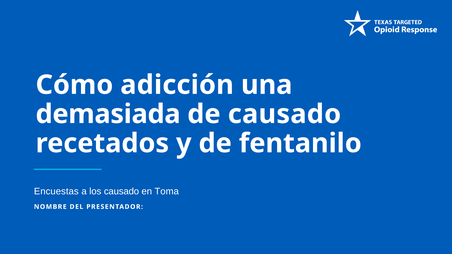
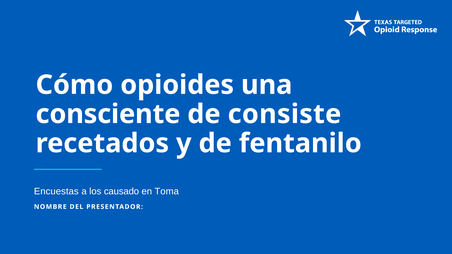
adicción: adicción -> opioides (177, 85)
demasiada: demasiada -> consciente (108, 114)
de causado: causado -> consiste (284, 114)
